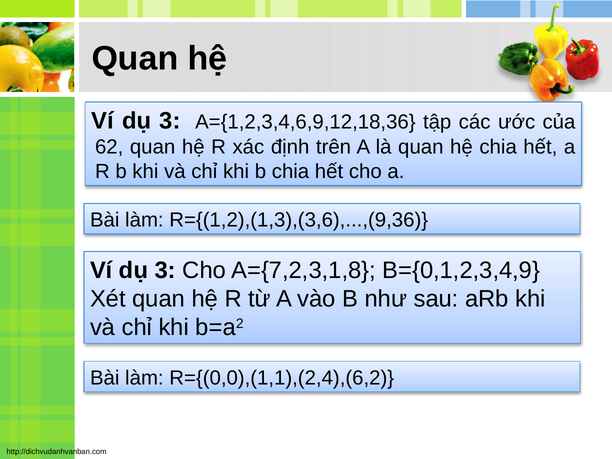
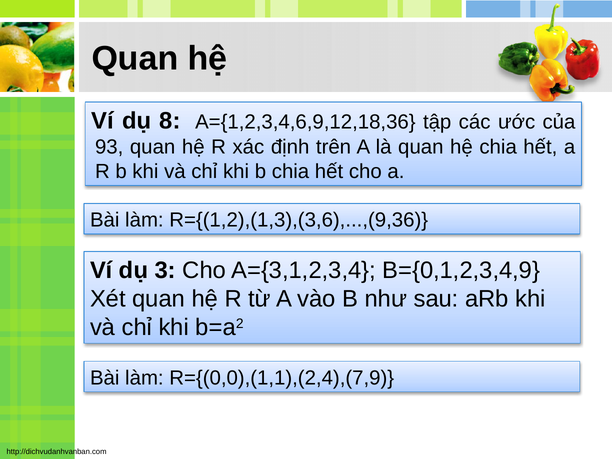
3: 3 -> 8 (170, 121)
62: 62 -> 93 (109, 147)
A={7,2,3,1,8: A={7,2,3,1,8 -> A={3,1,2,3,4 (304, 270)
R={(0,0),(1,1),(2,4),(6,2: R={(0,0),(1,1),(2,4),(6,2 -> R={(0,0),(1,1),(2,4),(7,9 (282, 378)
